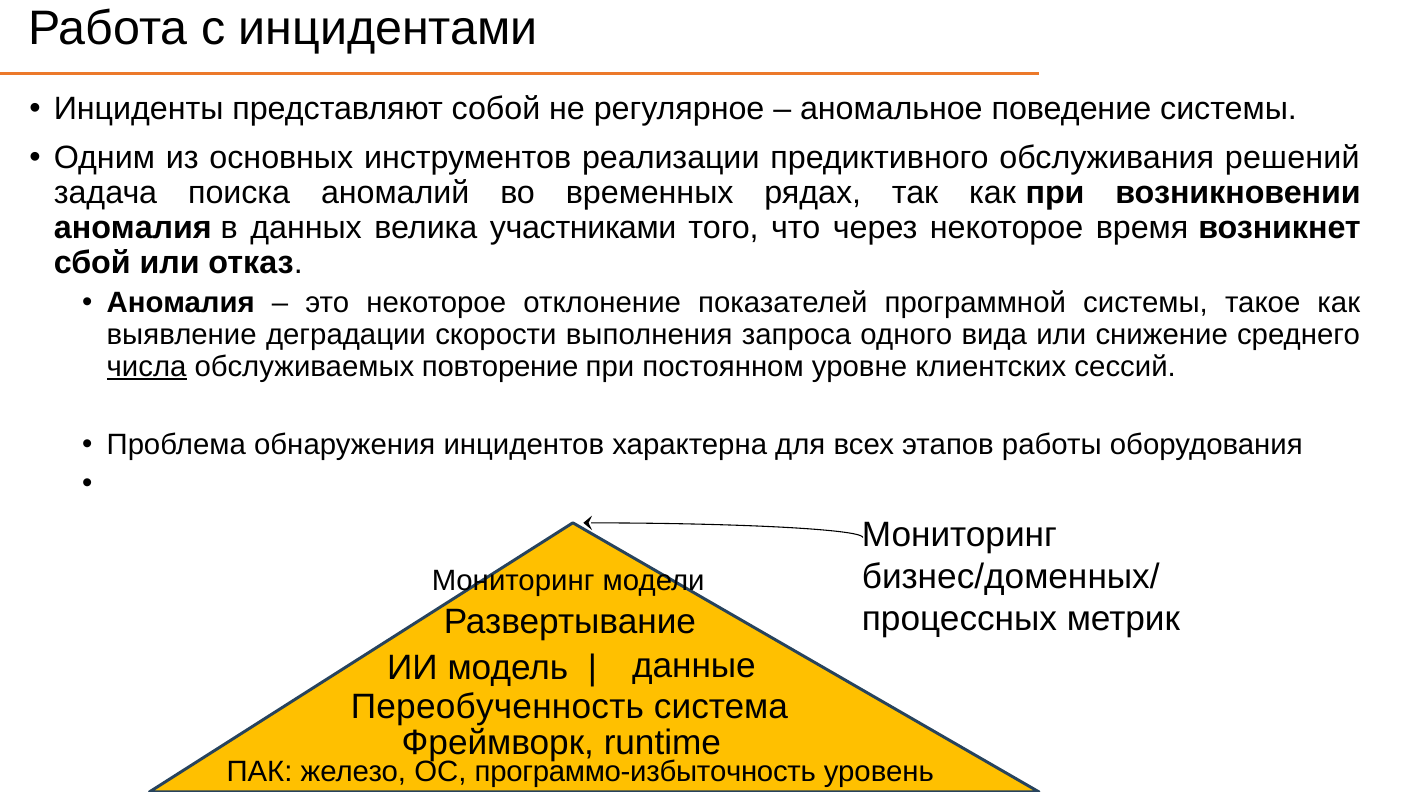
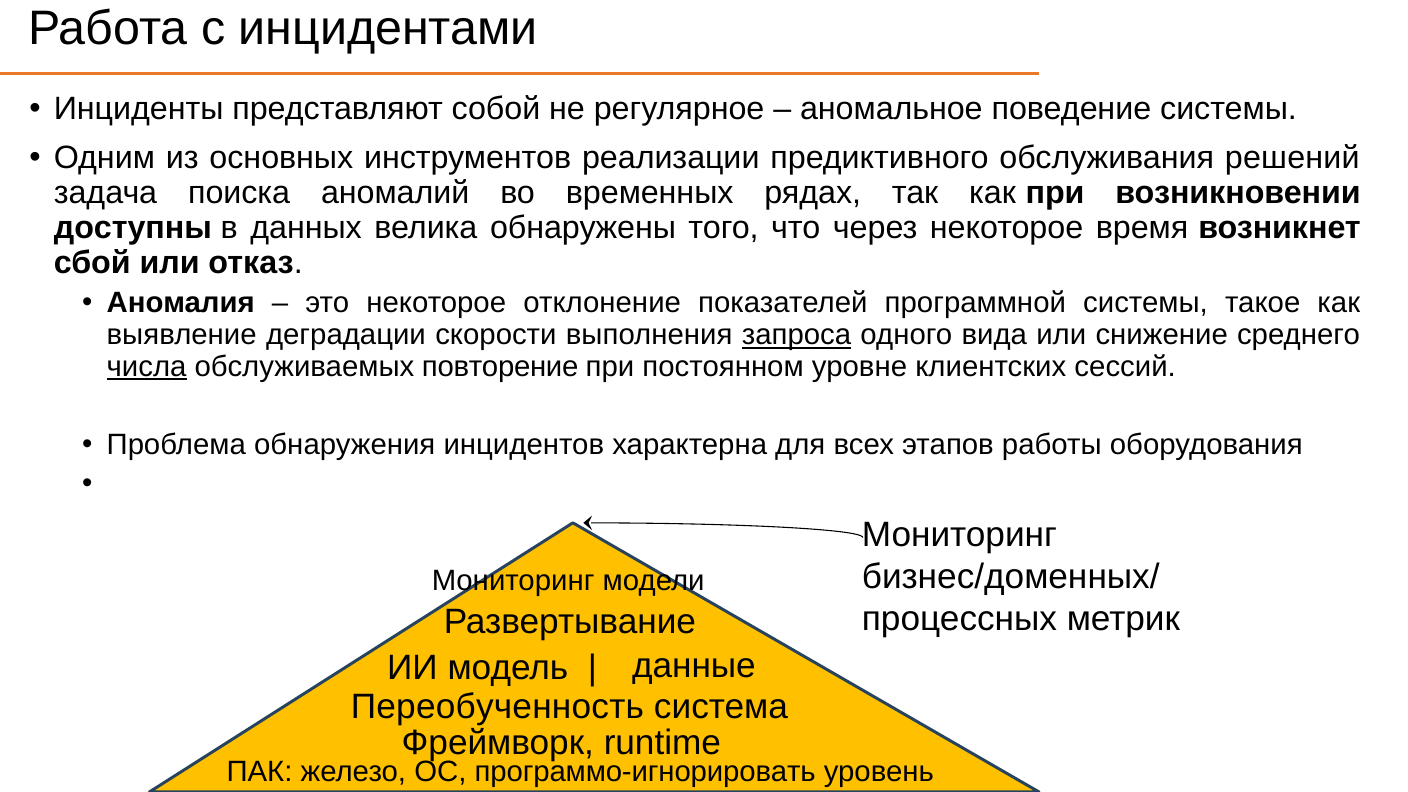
аномалия: аномалия -> доступны (133, 228)
участниками: участниками -> обнаружены (583, 228)
запроса underline: none -> present (797, 335)
программо-избыточность: программо-избыточность -> программо-игнорировать (645, 772)
